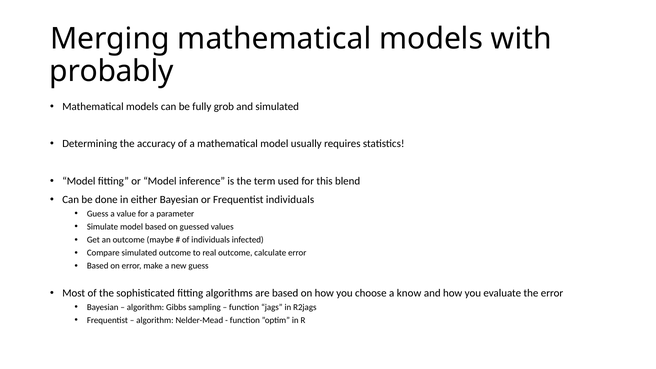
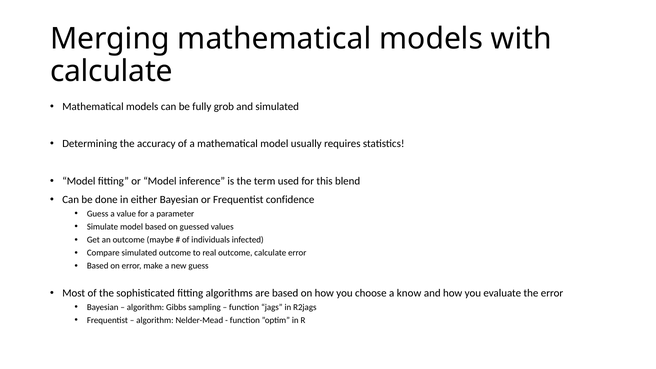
probably: probably -> calculate (111, 71)
Frequentist individuals: individuals -> confidence (290, 200)
